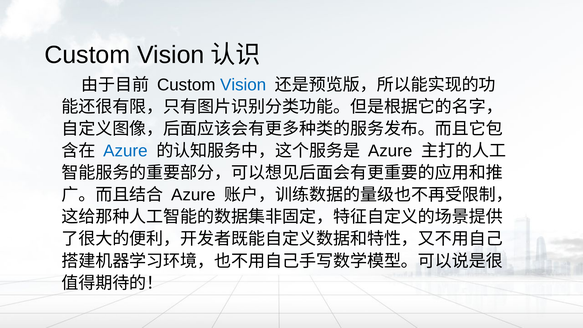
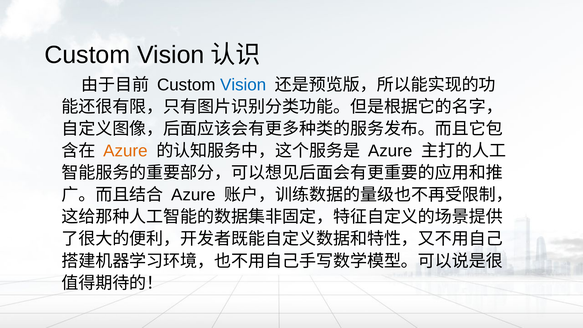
Azure colour: blue -> orange (125, 151)
